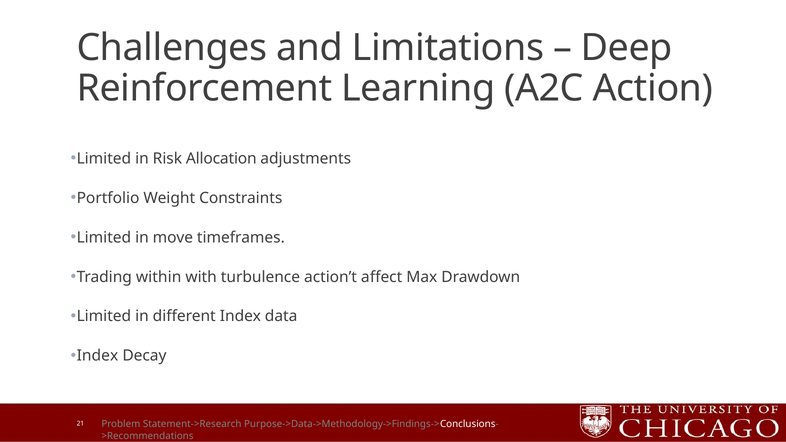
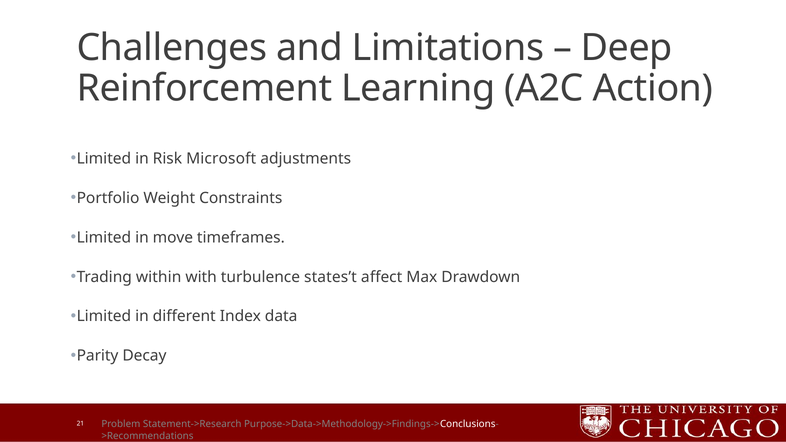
Allocation: Allocation -> Microsoft (221, 159)
action’t: action’t -> states’t (330, 277)
Index: Index -> Parity (98, 356)
